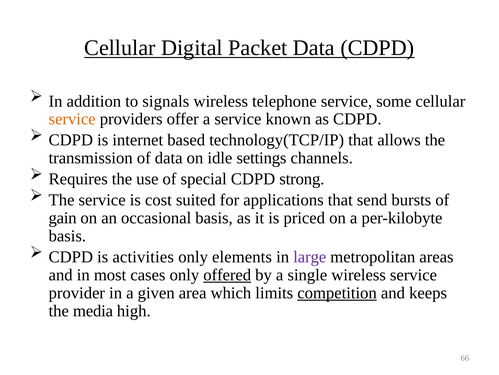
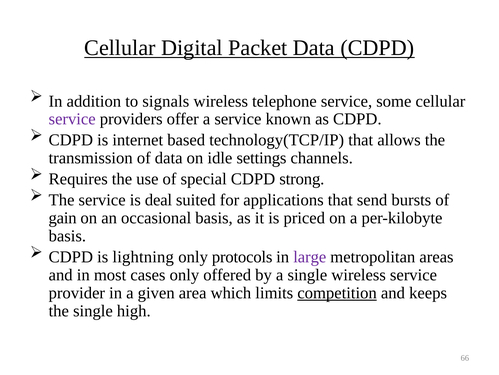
service colour: orange -> purple (72, 119)
cost: cost -> deal (159, 200)
activities: activities -> lightning (143, 257)
elements: elements -> protocols (242, 257)
offered underline: present -> none (227, 275)
the media: media -> single (93, 310)
